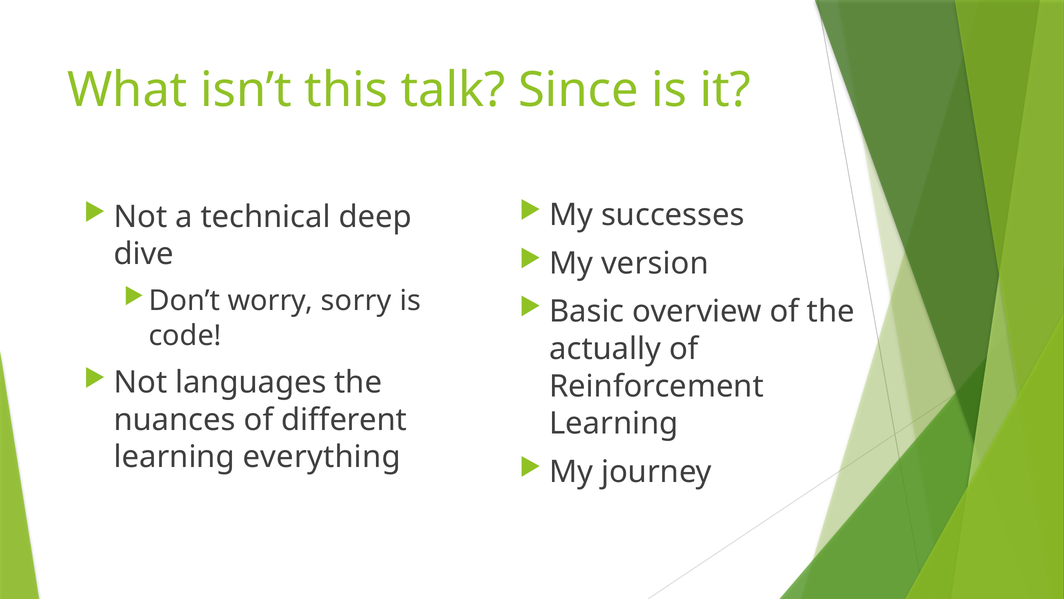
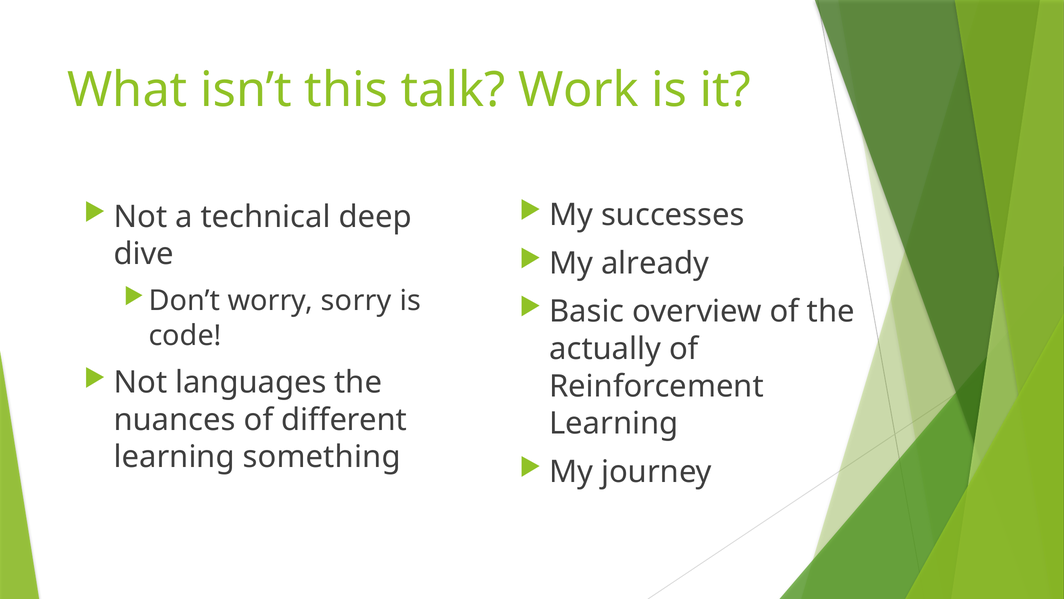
Since: Since -> Work (578, 90)
version: version -> already (655, 263)
everything: everything -> something (322, 457)
